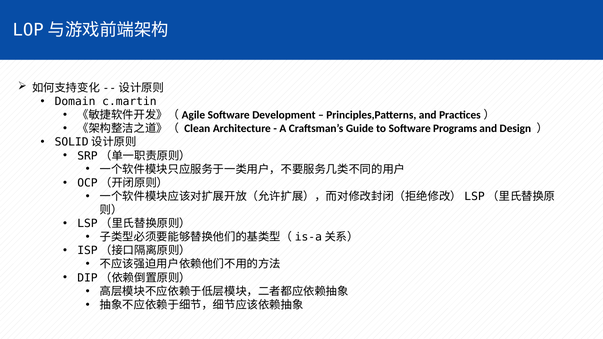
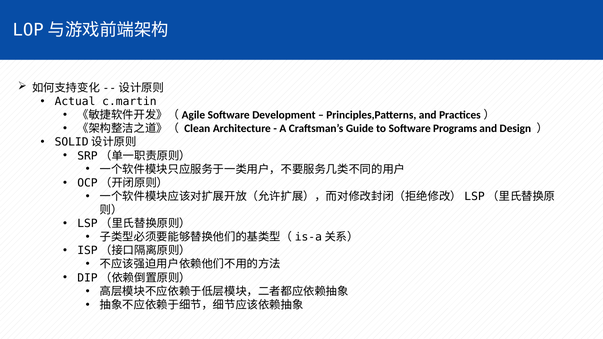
Domain: Domain -> Actual (75, 102)
